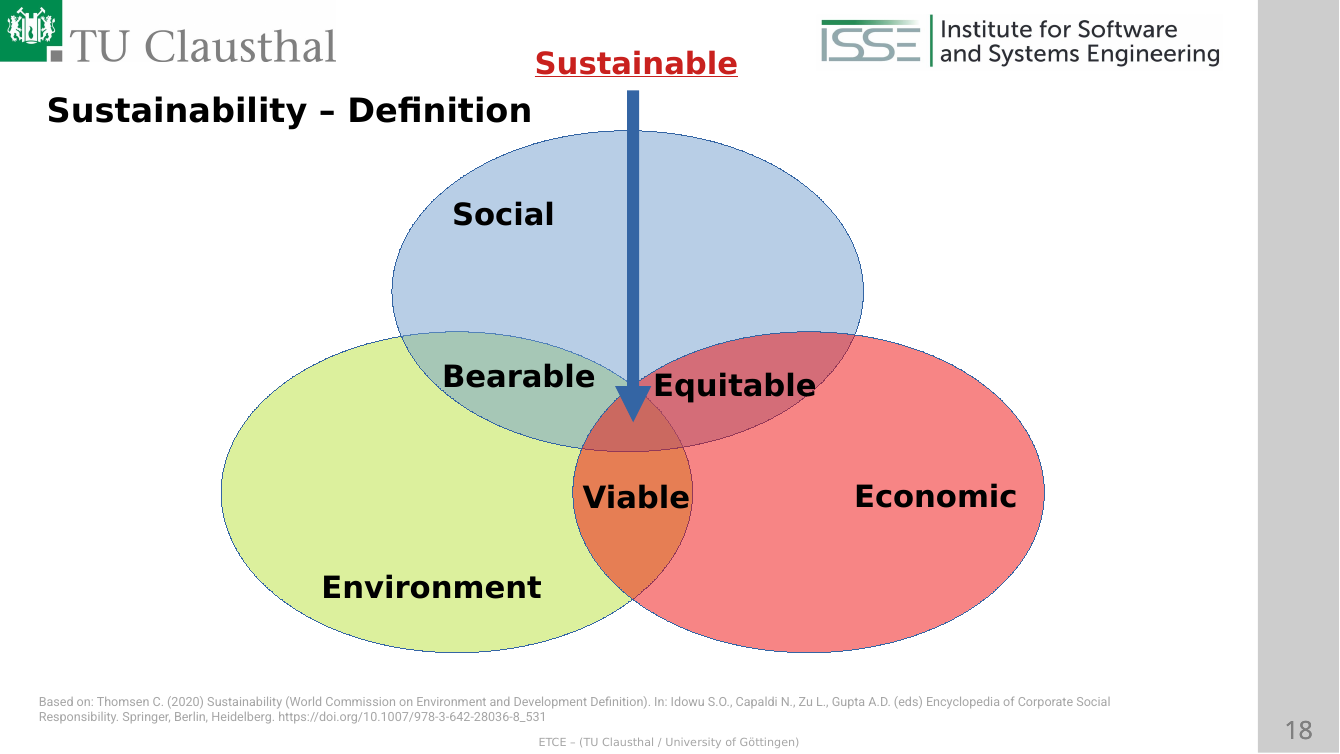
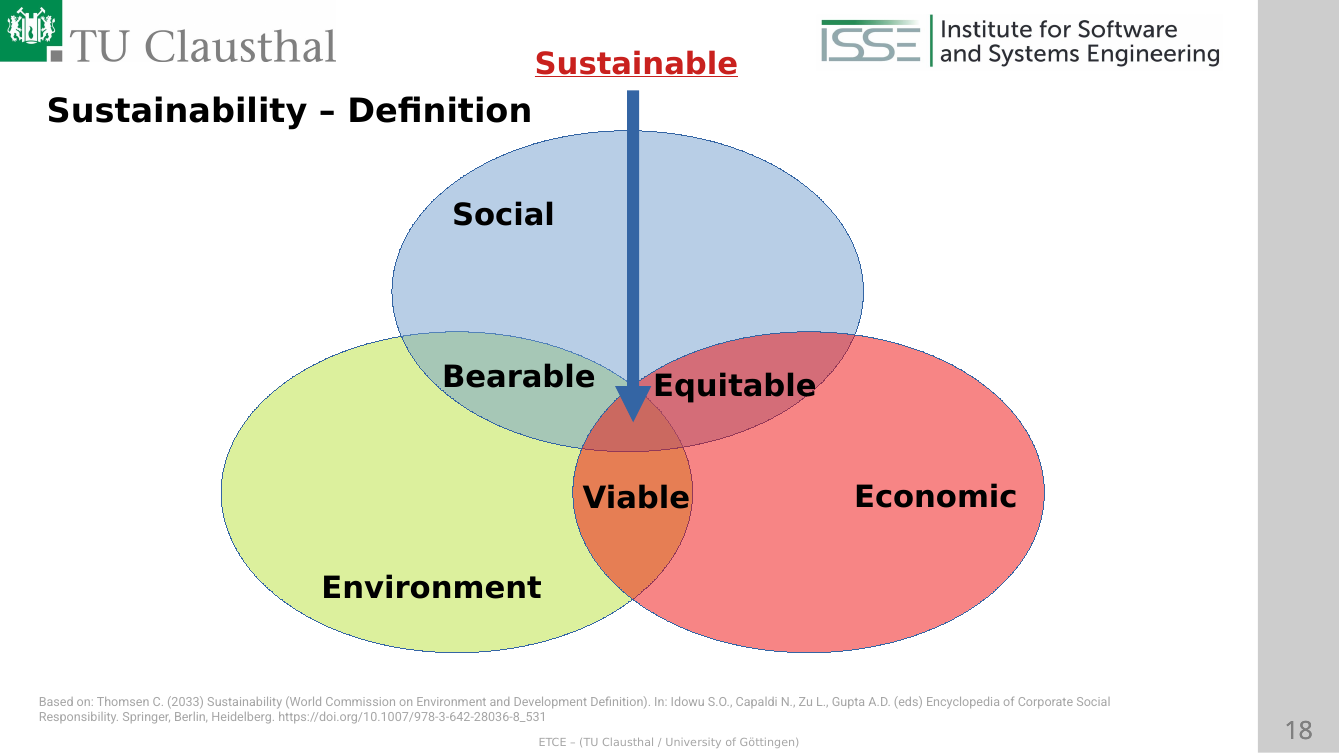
2020: 2020 -> 2033 (186, 702)
